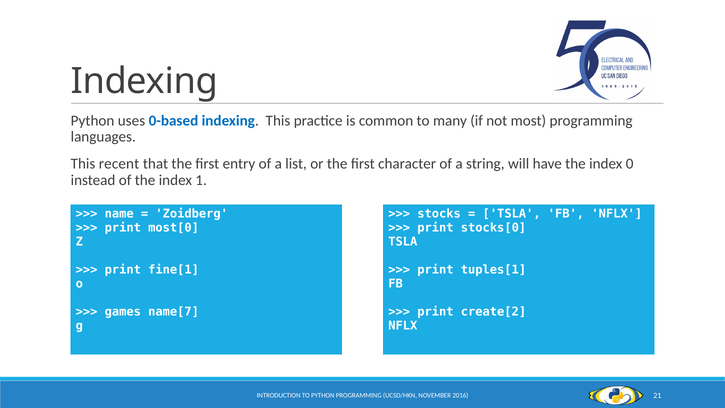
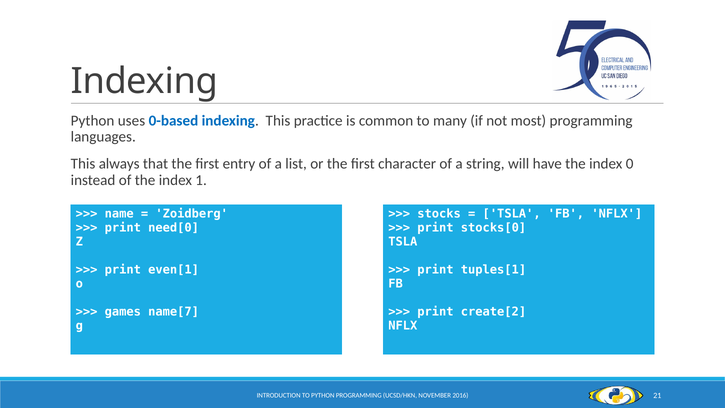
recent: recent -> always (119, 164)
most[0: most[0 -> need[0 (174, 228)
fine[1: fine[1 -> even[1 (174, 270)
